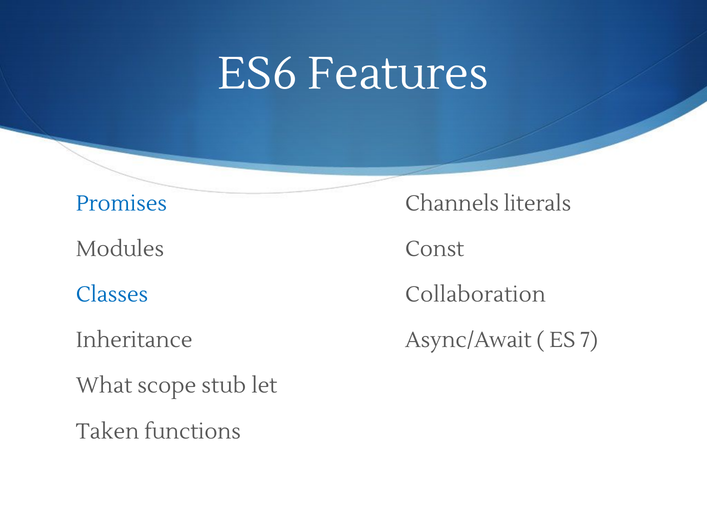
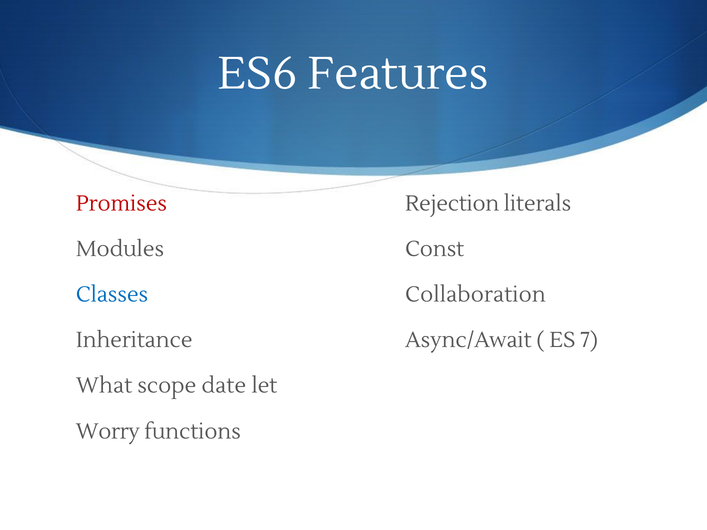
Promises colour: blue -> red (121, 204)
Channels: Channels -> Rejection (452, 204)
stub: stub -> date (224, 386)
Taken: Taken -> Worry (108, 432)
